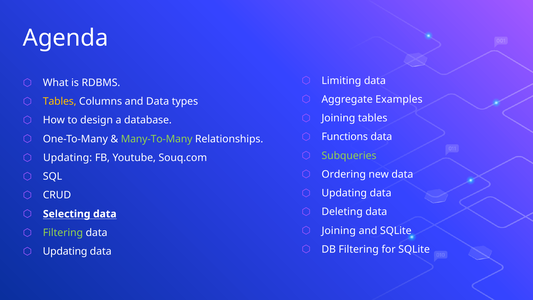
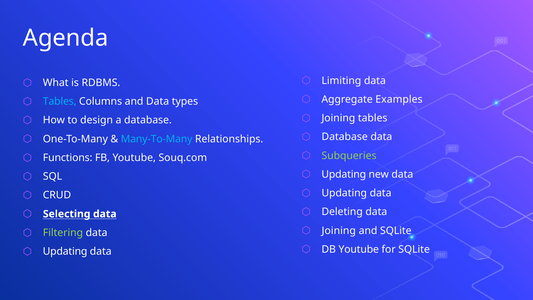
Tables colour: yellow -> light blue (60, 101)
Functions: Functions -> Database (345, 137)
Many-To-Many colour: light green -> light blue (157, 139)
Updating: Updating -> Functions (68, 158)
Ordering: Ordering -> Updating (344, 174)
DB Filtering: Filtering -> Youtube (359, 249)
